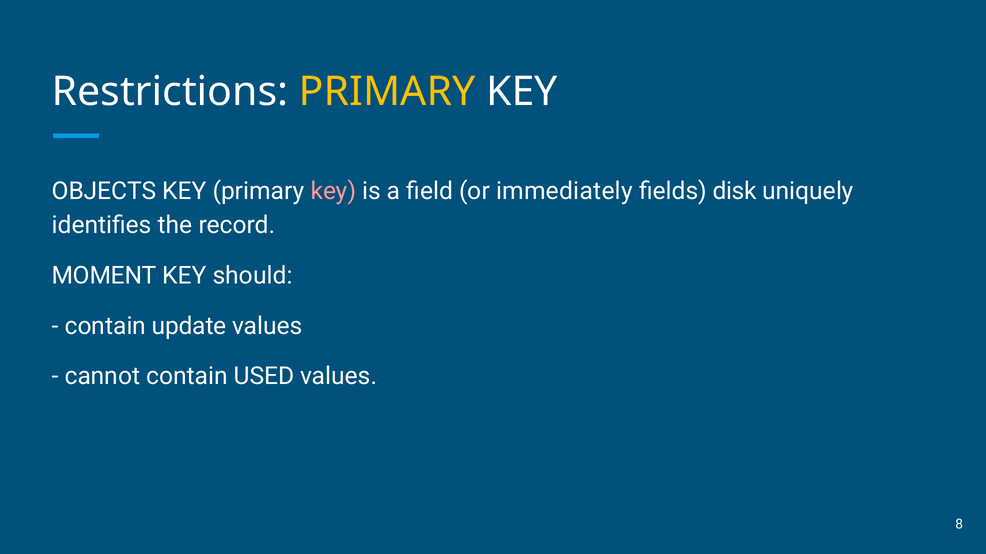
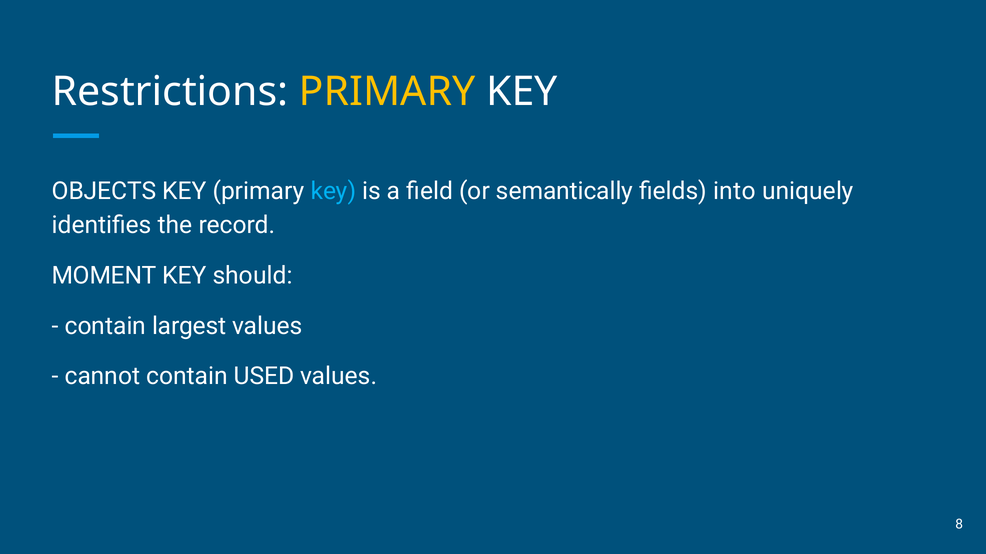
key colour: pink -> light blue (333, 191)
immediately: immediately -> semantically (565, 191)
disk: disk -> into (734, 191)
update: update -> largest (189, 326)
